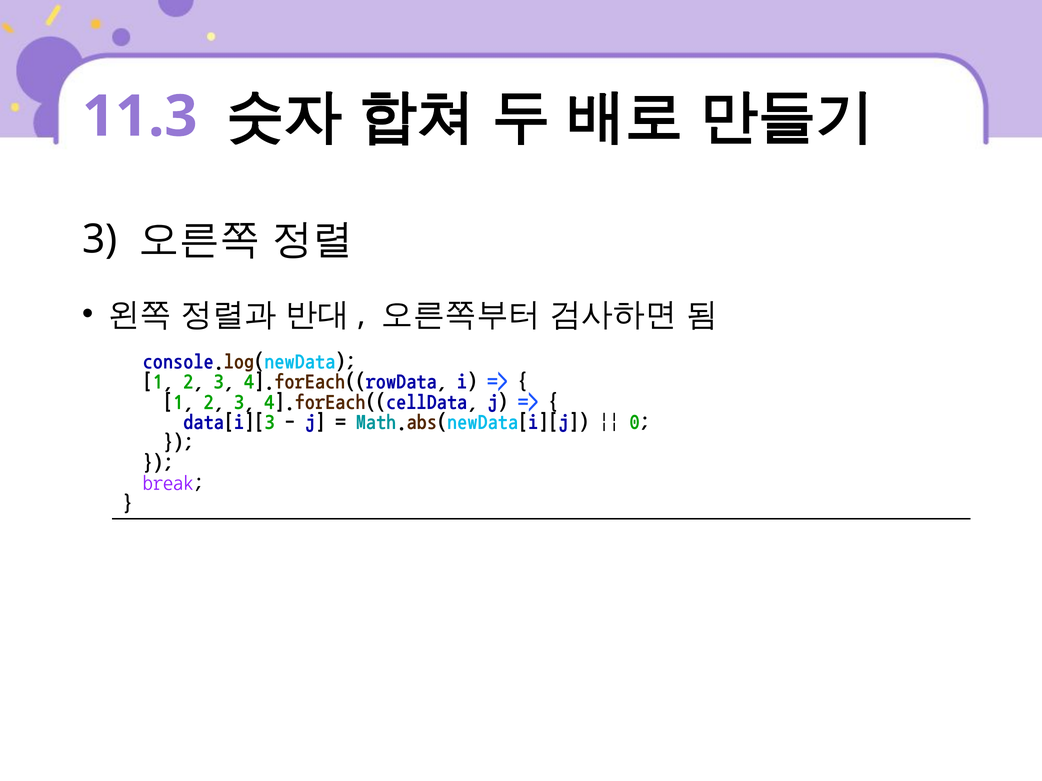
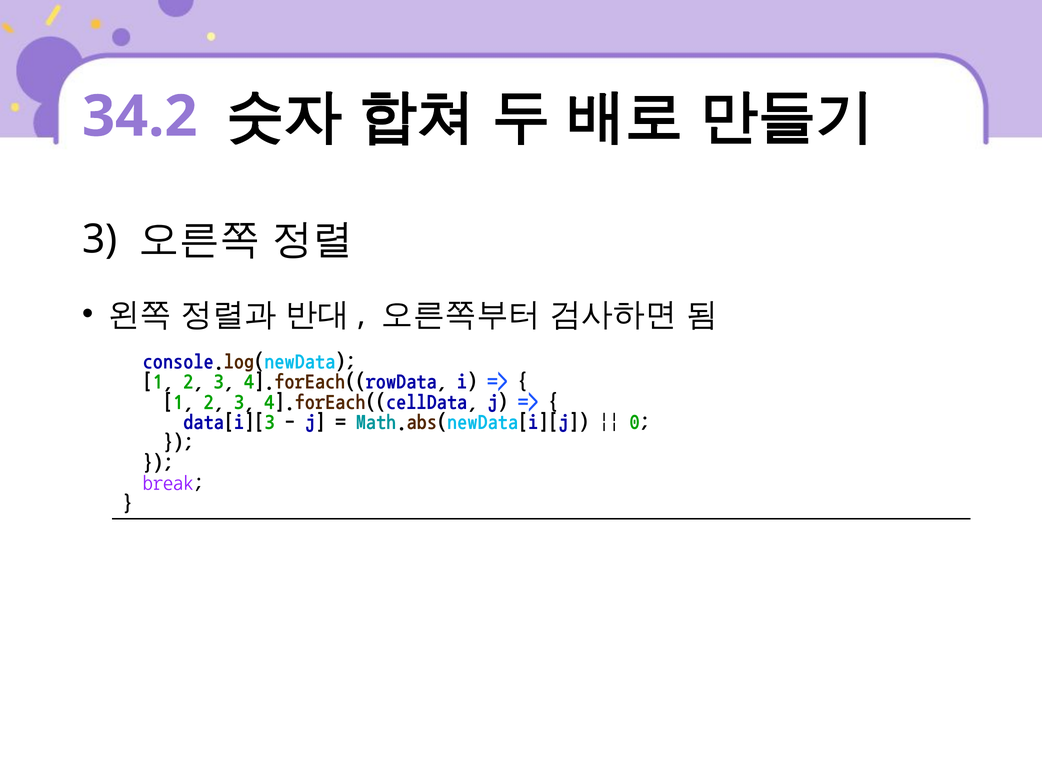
11.3: 11.3 -> 34.2 (140, 117)
